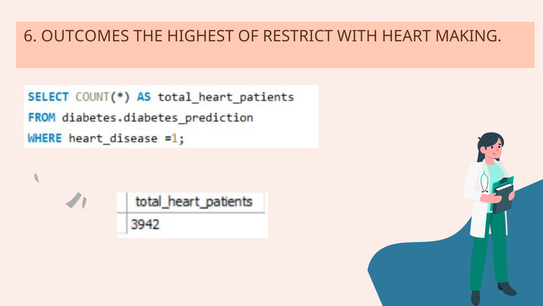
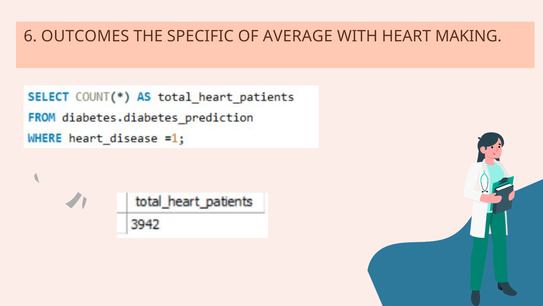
HIGHEST: HIGHEST -> SPECIFIC (200, 36)
RESTRICT: RESTRICT -> AVERAGE (298, 36)
